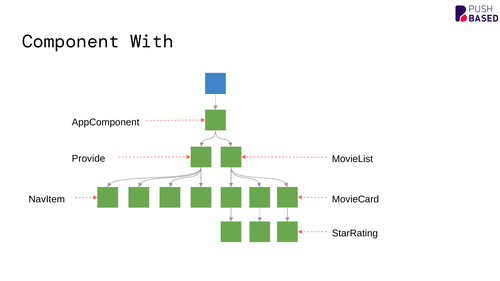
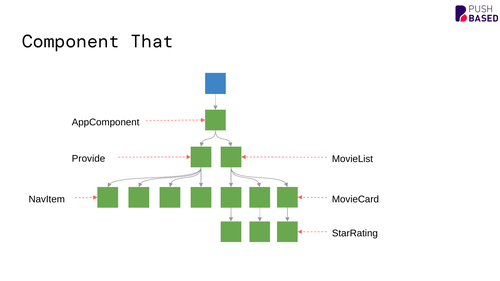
With: With -> That (152, 41)
